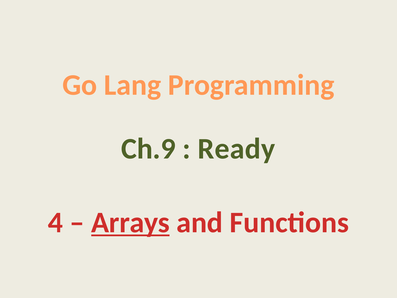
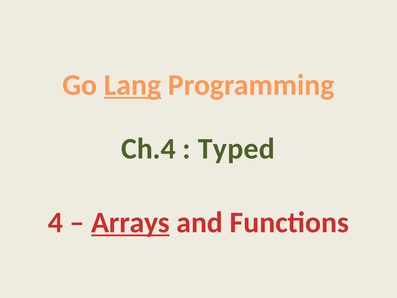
Lang underline: none -> present (133, 85)
Ch.9: Ch.9 -> Ch.4 (148, 149)
Ready: Ready -> Typed (236, 149)
